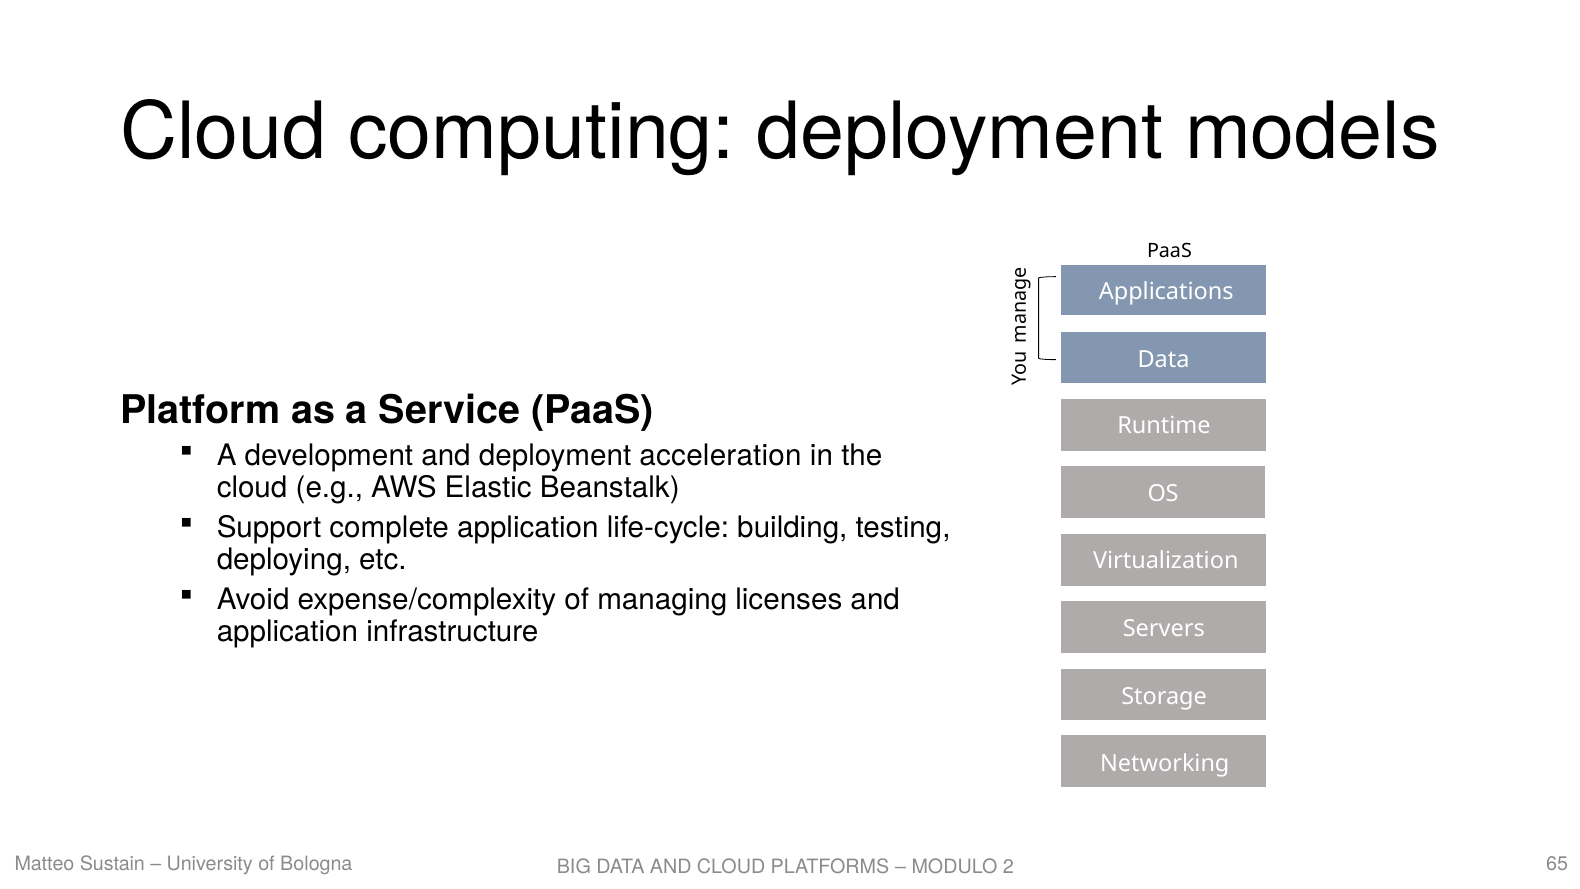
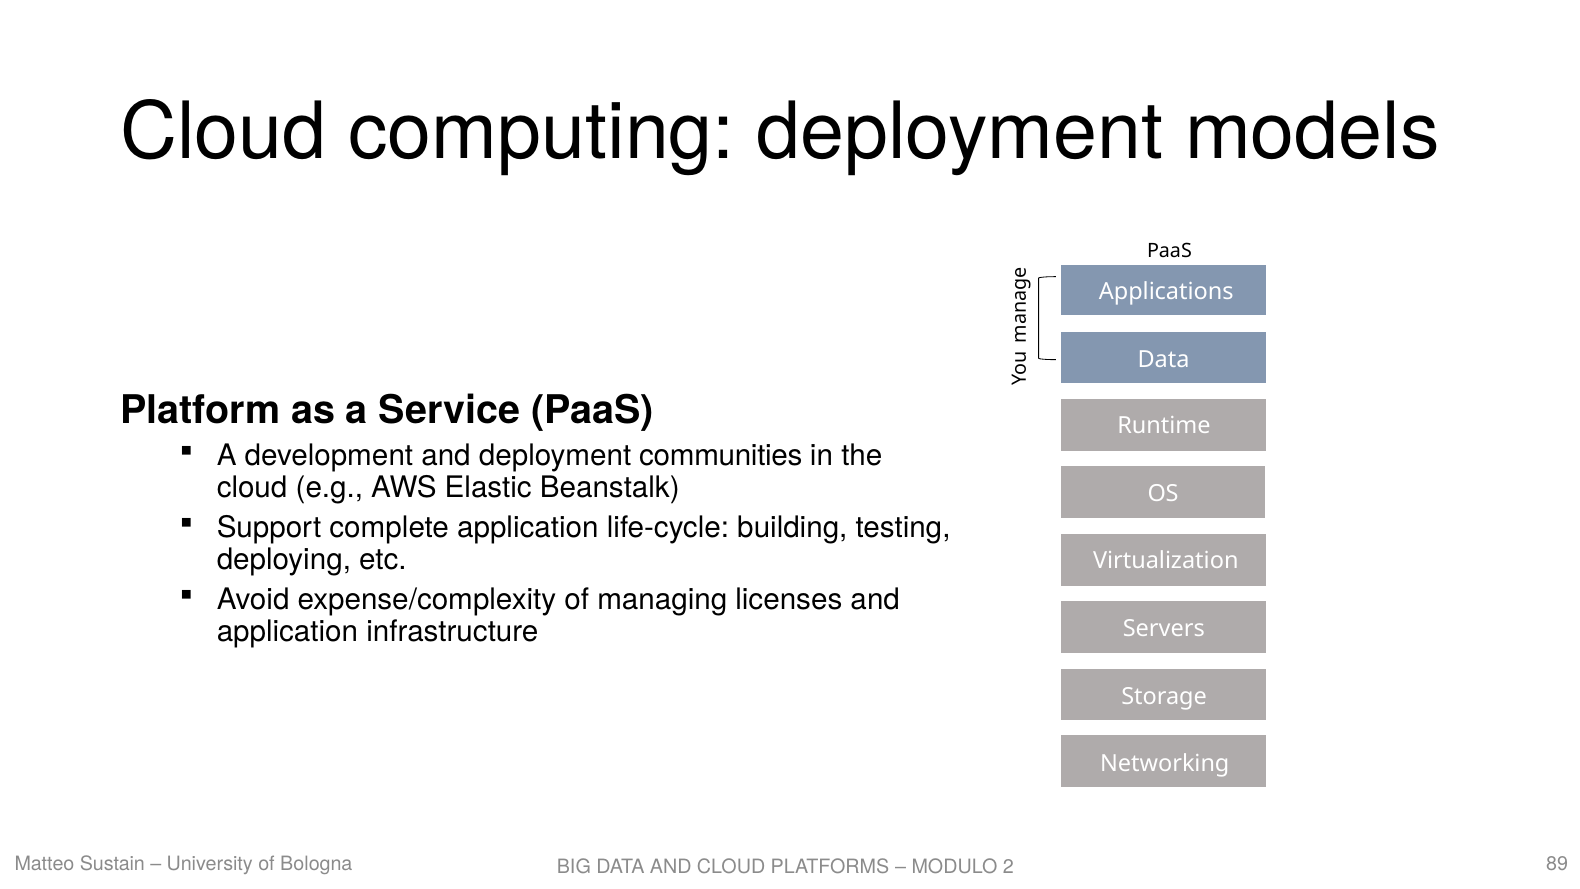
acceleration: acceleration -> communities (721, 456)
65: 65 -> 89 (1557, 864)
